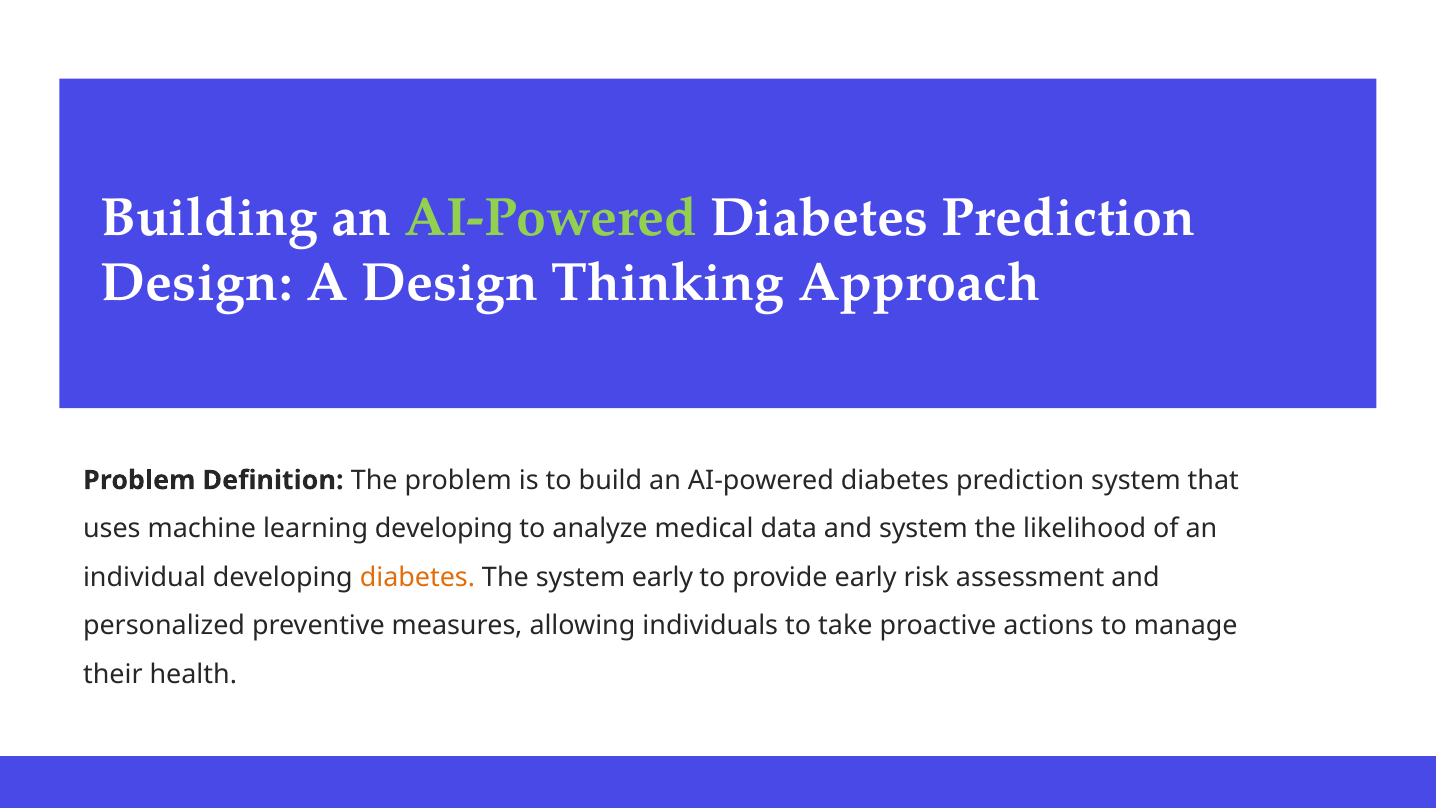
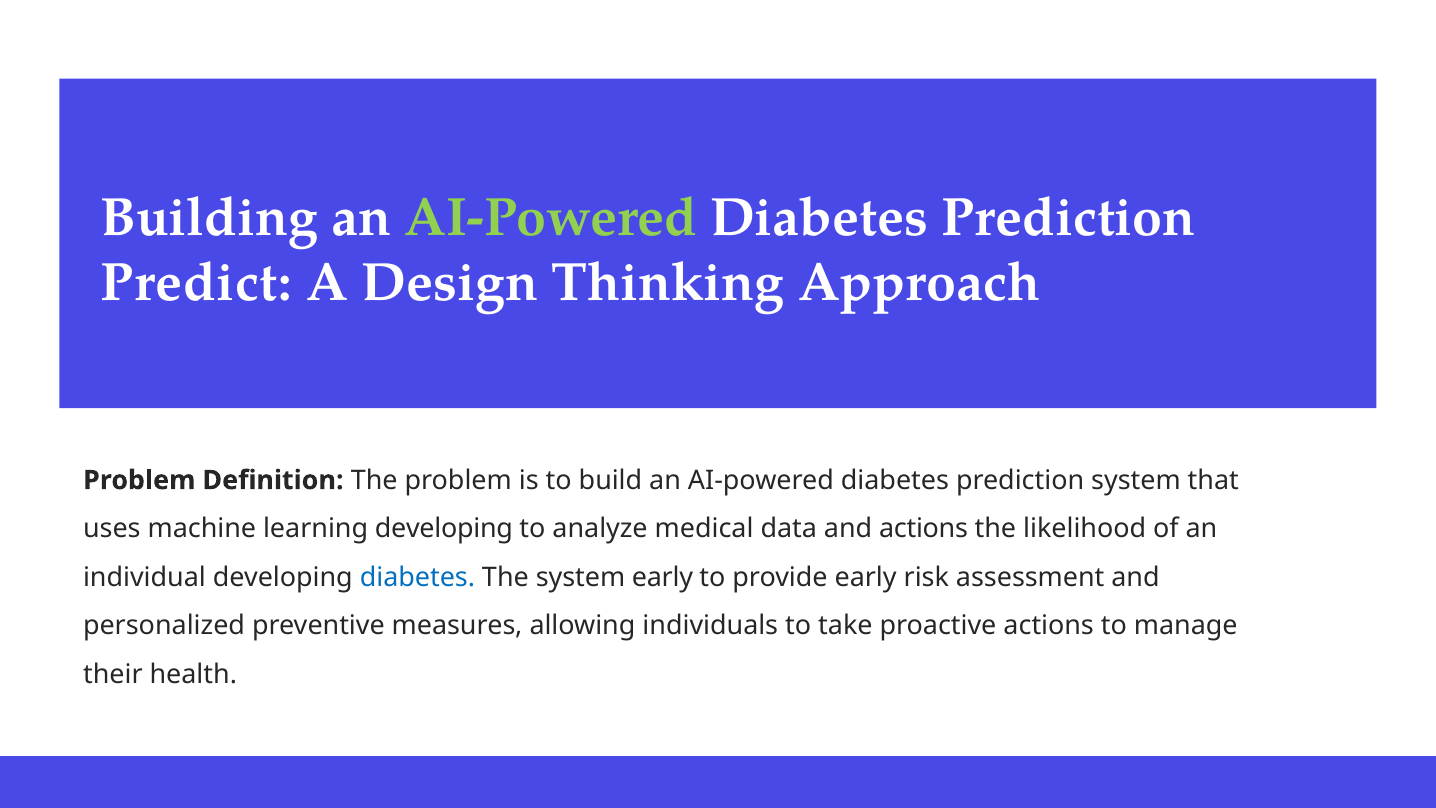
Design: Design -> Predict (196, 282)
and system: system -> actions (924, 529)
diabetes colour: orange -> blue (417, 577)
